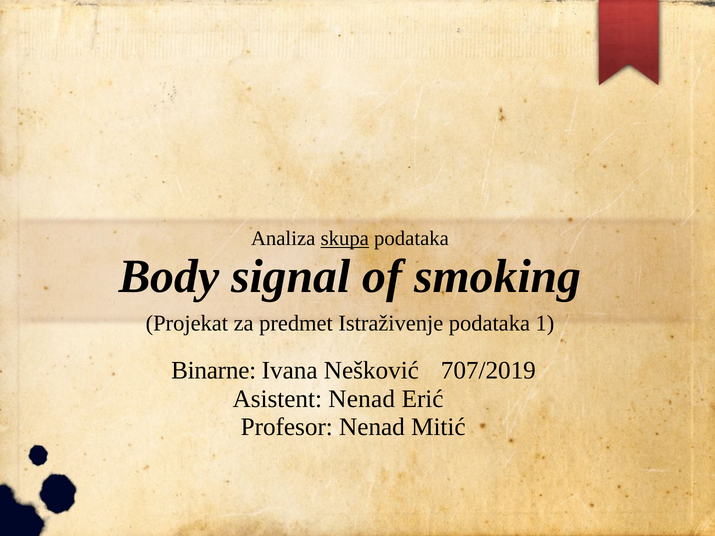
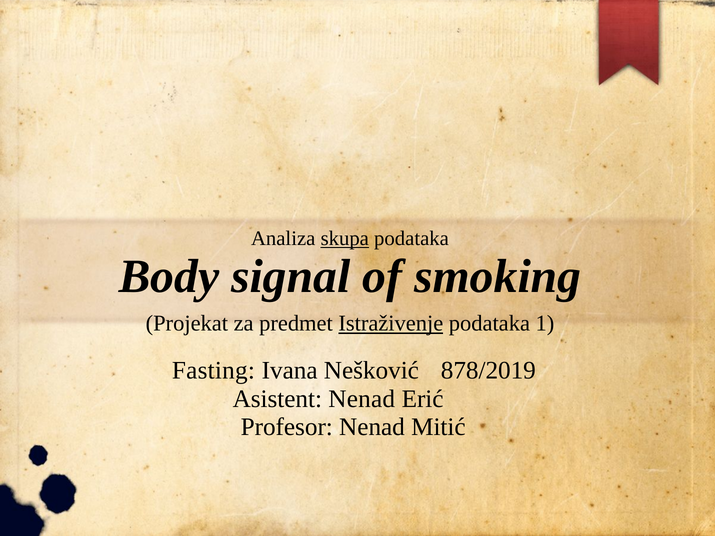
Istraživenje underline: none -> present (391, 324)
Binarne: Binarne -> Fasting (213, 370)
707/2019: 707/2019 -> 878/2019 (488, 370)
